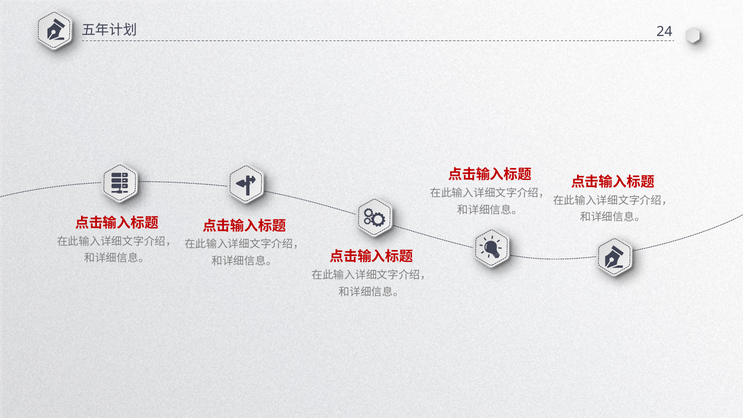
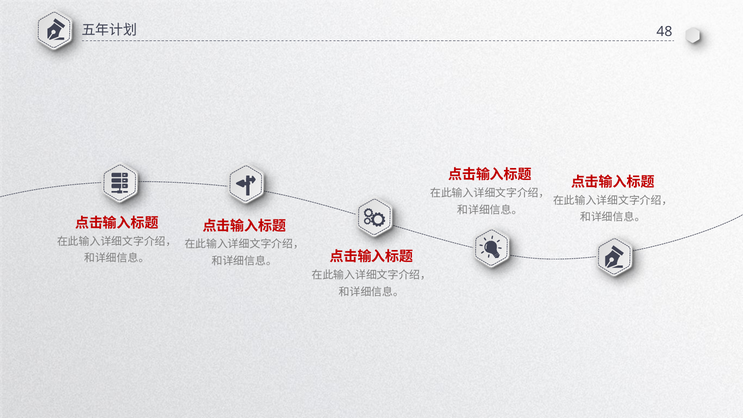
24: 24 -> 48 (664, 32)
